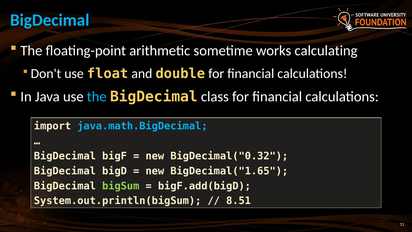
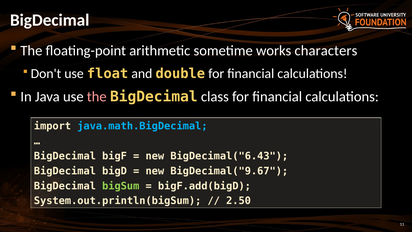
BigDecimal colour: light blue -> white (50, 20)
calculating: calculating -> characters (326, 51)
the colour: light blue -> pink (97, 97)
BigDecimal("0.32: BigDecimal("0.32 -> BigDecimal("6.43 (229, 156)
BigDecimal("1.65: BigDecimal("1.65 -> BigDecimal("9.67 (229, 171)
8.51: 8.51 -> 2.50 (239, 201)
